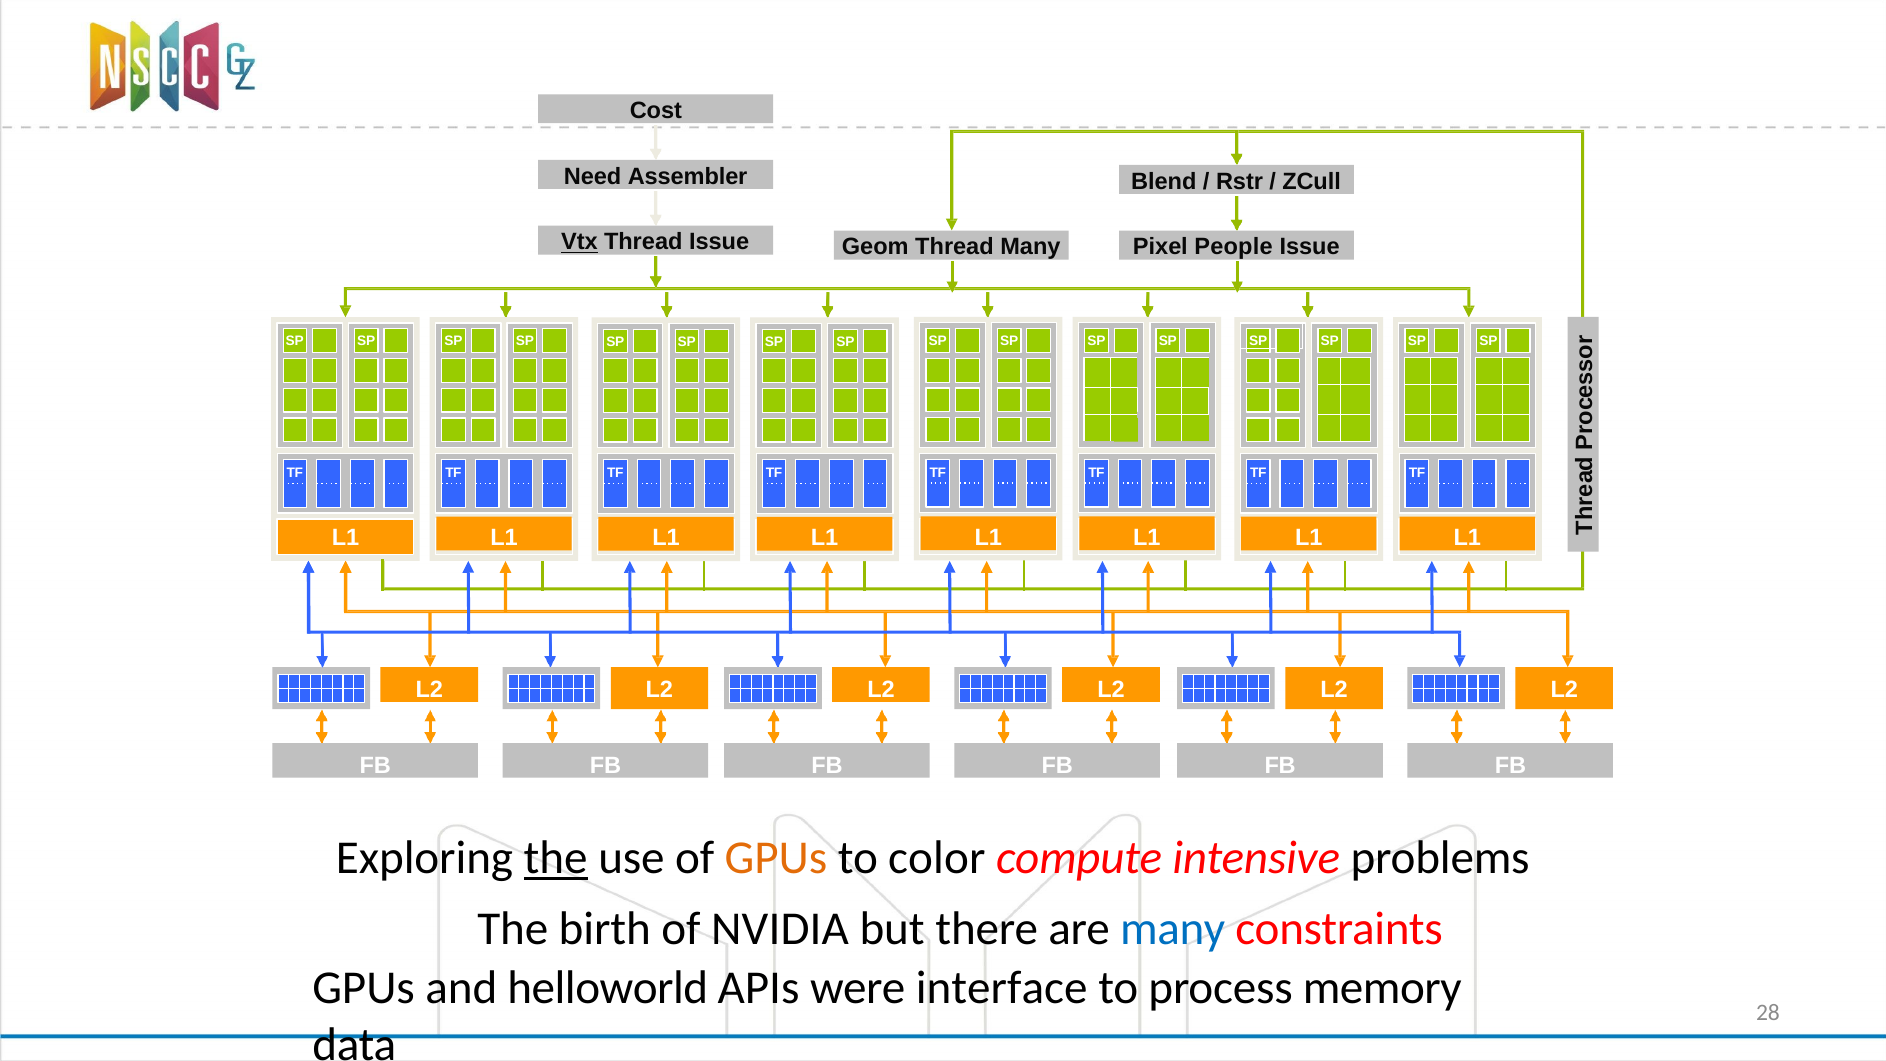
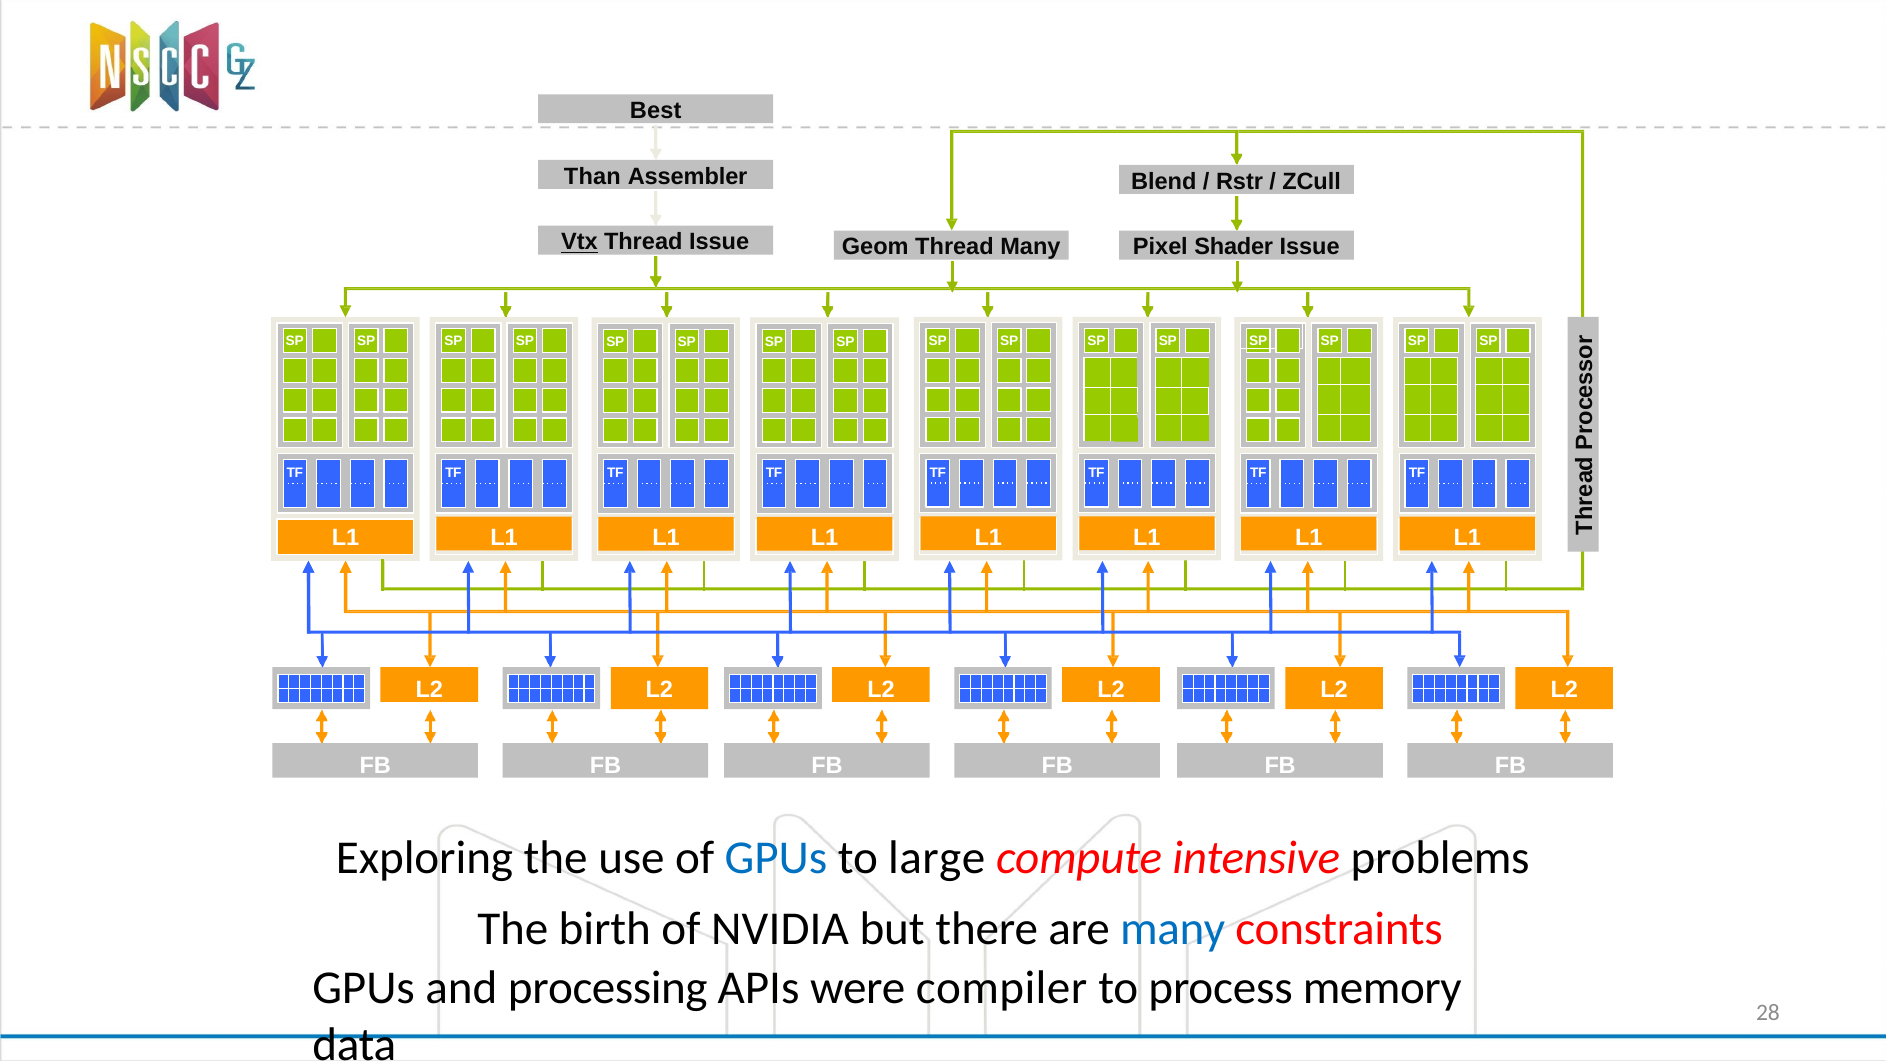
Cost: Cost -> Best (656, 111)
Need: Need -> Than (592, 176)
People: People -> Shader (1234, 247)
the underline: present -> none (556, 858)
GPUs colour: orange -> blue (776, 858)
color: color -> large (937, 858)
helloworld: helloworld -> processing (608, 988)
interface: interface -> compiler (1001, 988)
